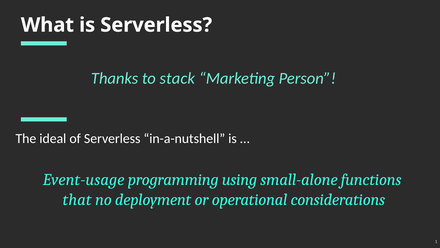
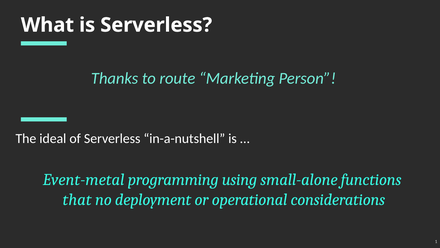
stack: stack -> route (177, 78)
Event-usage: Event-usage -> Event-metal (84, 179)
